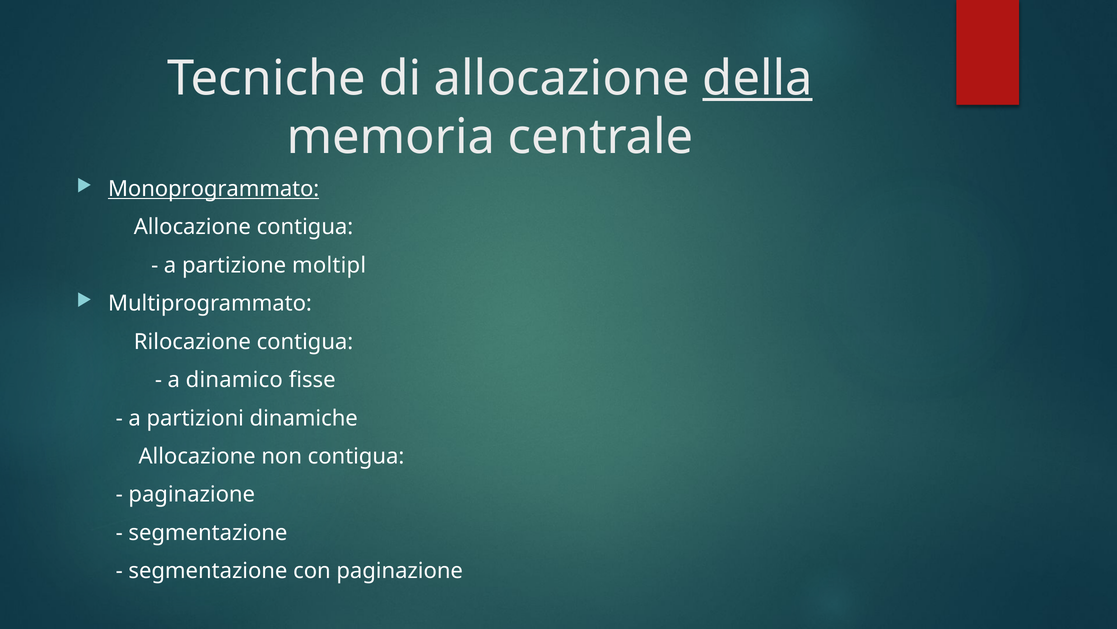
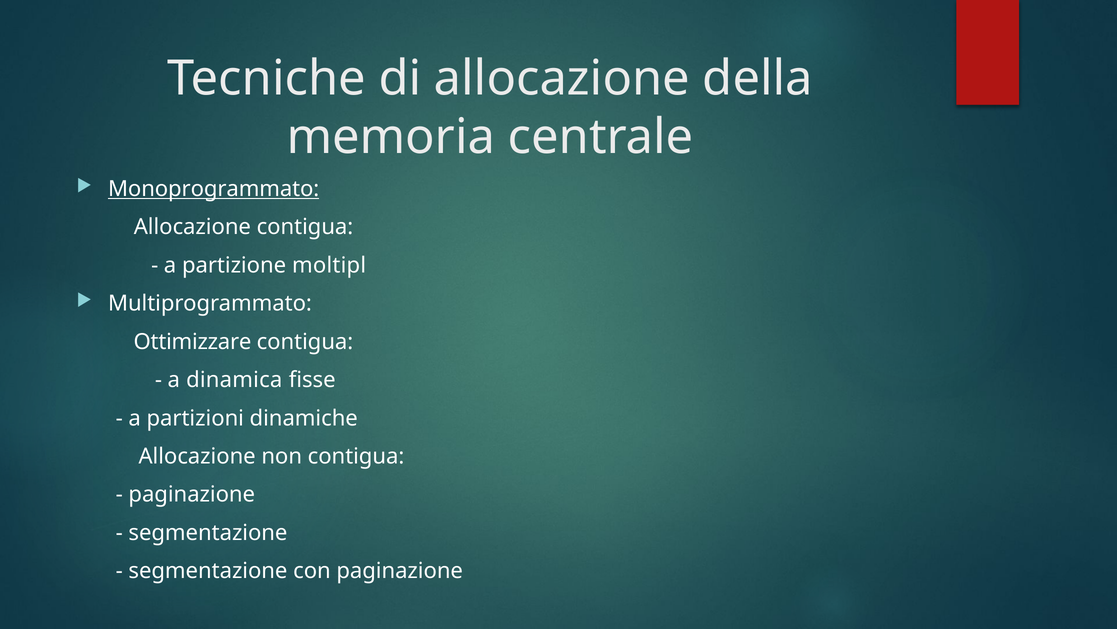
della underline: present -> none (758, 78)
Rilocazione: Rilocazione -> Ottimizzare (192, 341)
dinamico: dinamico -> dinamica (234, 380)
